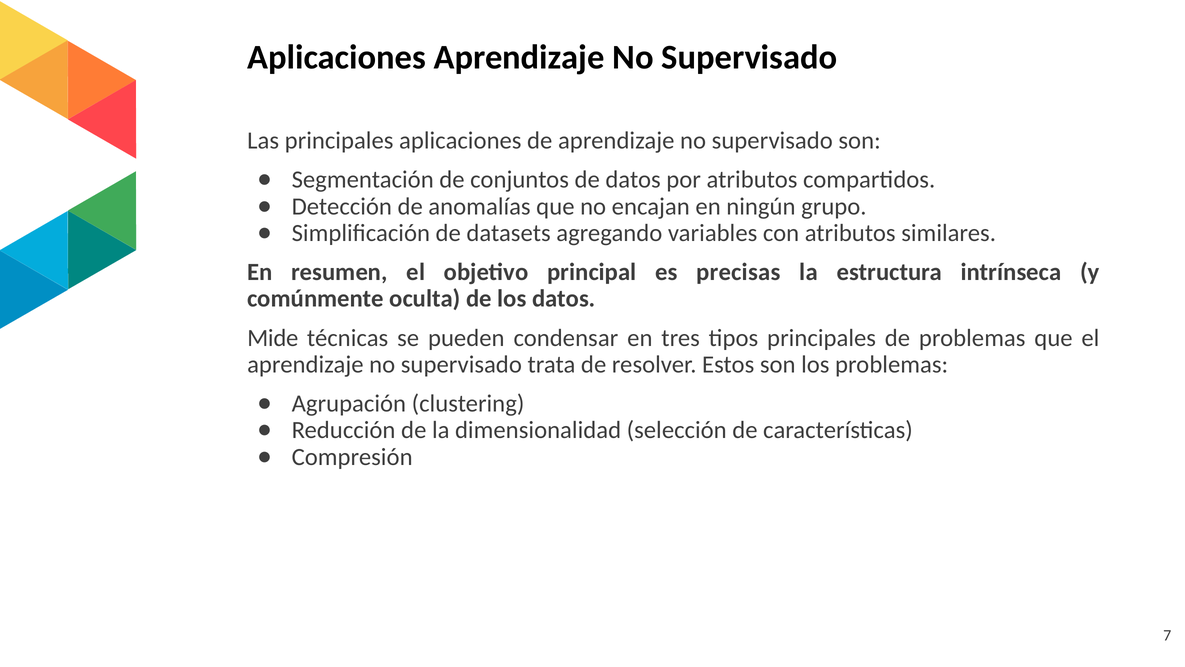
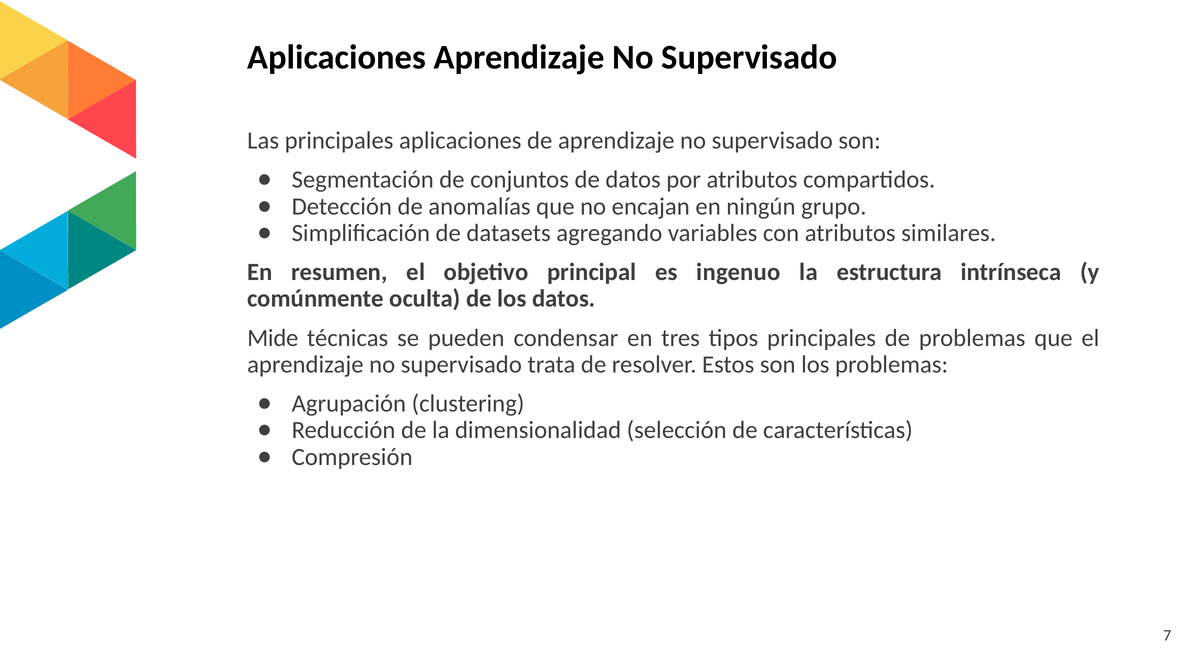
precisas: precisas -> ingenuo (738, 272)
